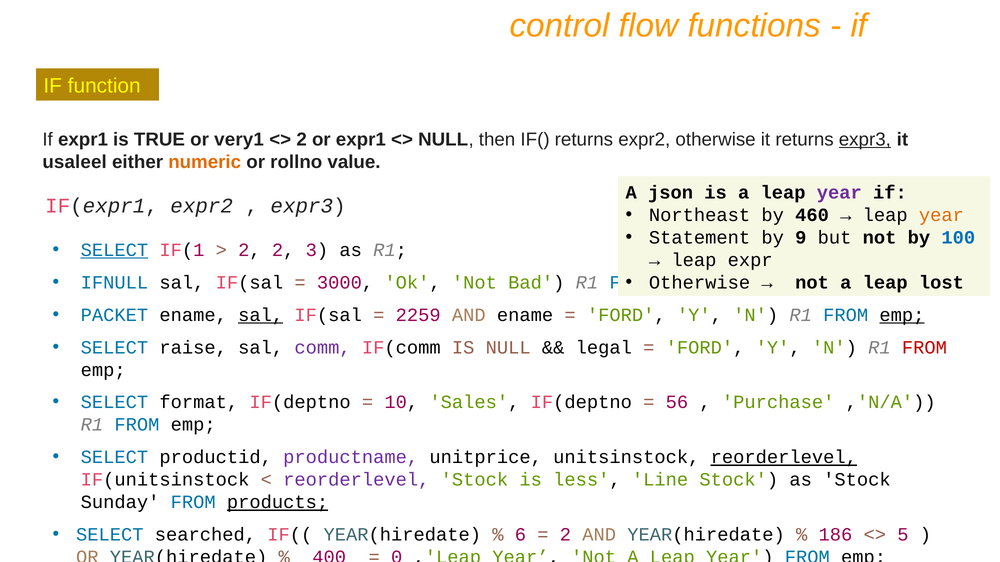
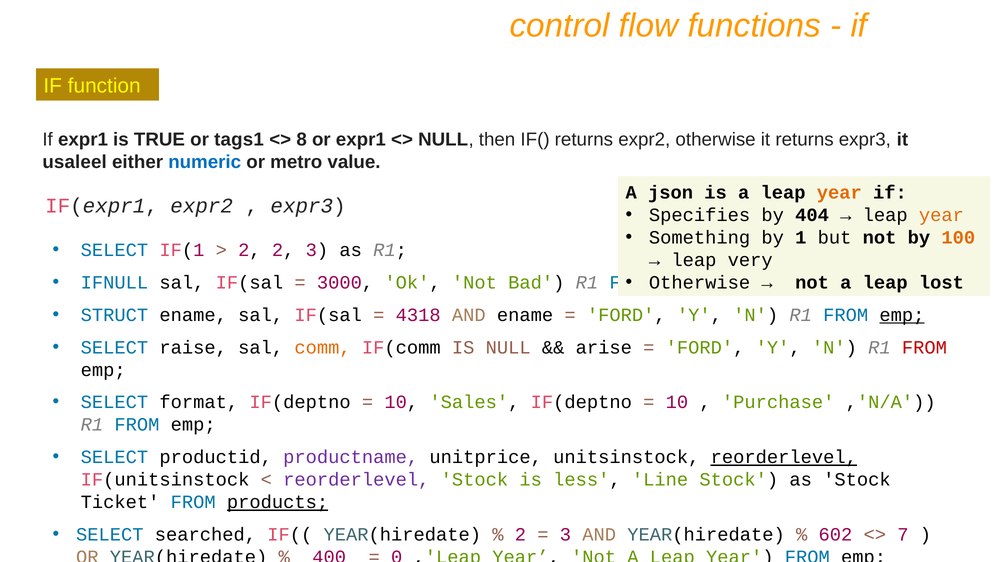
very1: very1 -> tags1 (239, 140)
2: 2 -> 8 (302, 140)
expr3 underline: present -> none (865, 140)
numeric colour: orange -> blue (205, 162)
rollno: rollno -> metro (296, 162)
year colour: purple -> orange (839, 193)
Northeast: Northeast -> Specifies (700, 215)
460: 460 -> 404 (812, 215)
Statement: Statement -> Something (700, 238)
9: 9 -> 1 (801, 238)
100 colour: blue -> orange (958, 238)
SELECT underline: present -> none (114, 250)
expr: expr -> very (750, 260)
PACKET: PACKET -> STRUCT (114, 315)
sal underline: present -> none (261, 315)
2259: 2259 -> 4318 (418, 315)
comm colour: purple -> orange (323, 348)
legal: legal -> arise (604, 348)
56: 56 -> 10 (677, 403)
Sunday: Sunday -> Ticket (120, 503)
6: 6 -> 2 (520, 535)
2: 2 -> 3 (565, 535)
186: 186 -> 602 (835, 535)
5: 5 -> 7 (903, 535)
